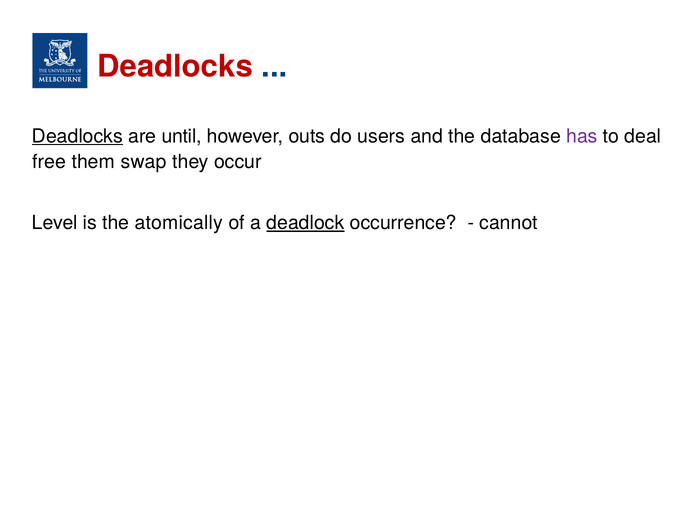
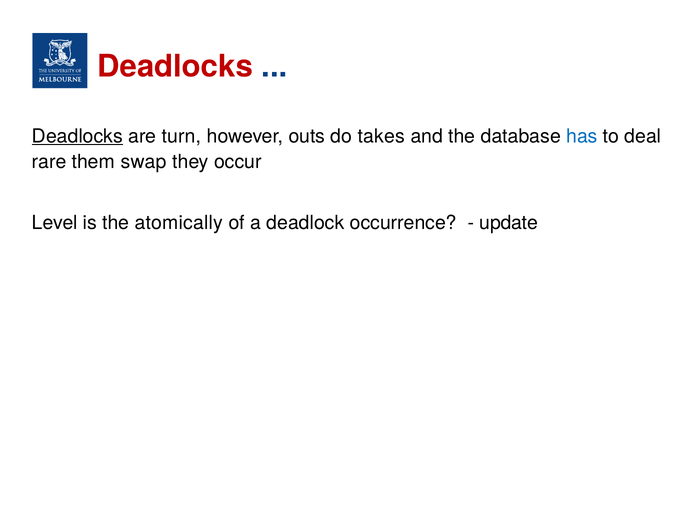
until: until -> turn (181, 136)
users: users -> takes (381, 136)
has colour: purple -> blue (582, 136)
free: free -> rare (49, 162)
deadlock underline: present -> none (305, 223)
cannot: cannot -> update (509, 223)
